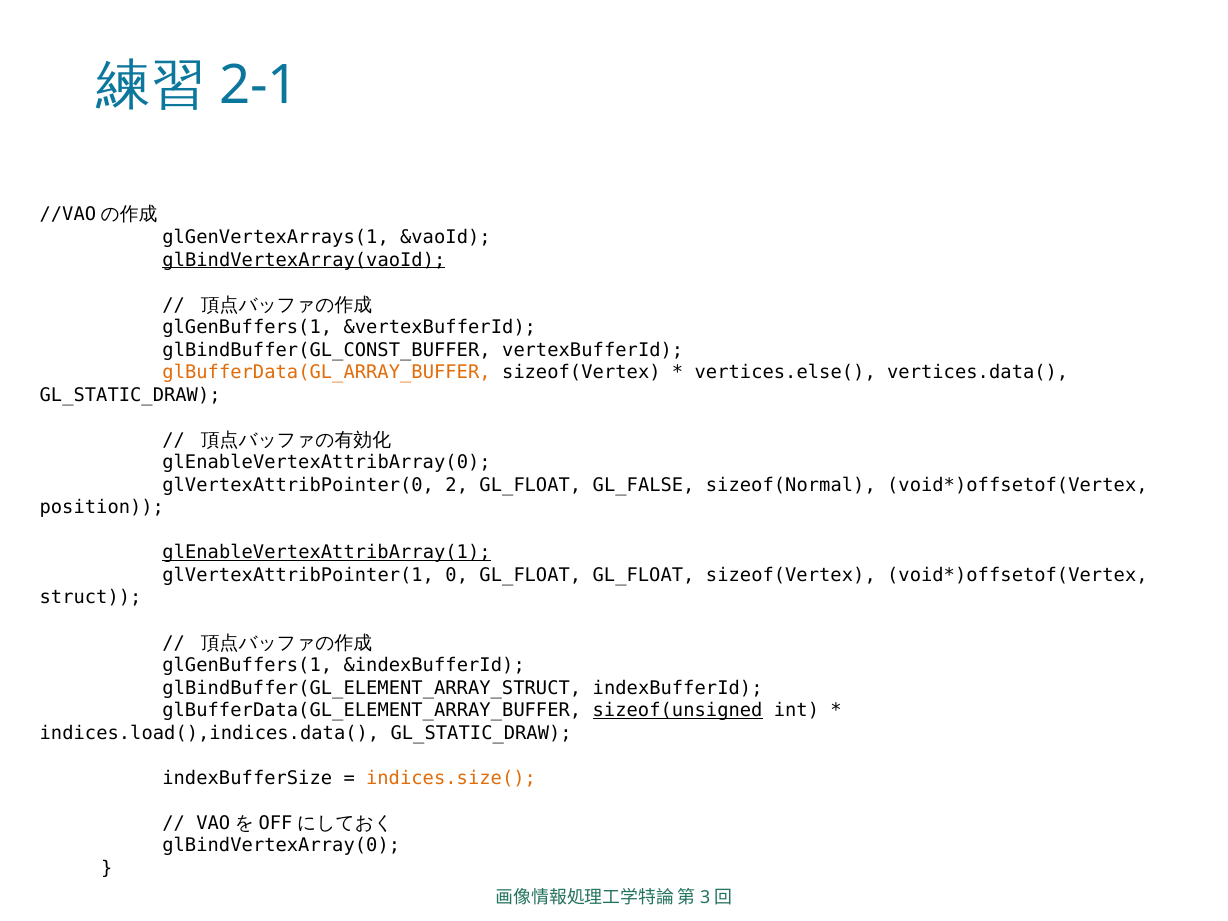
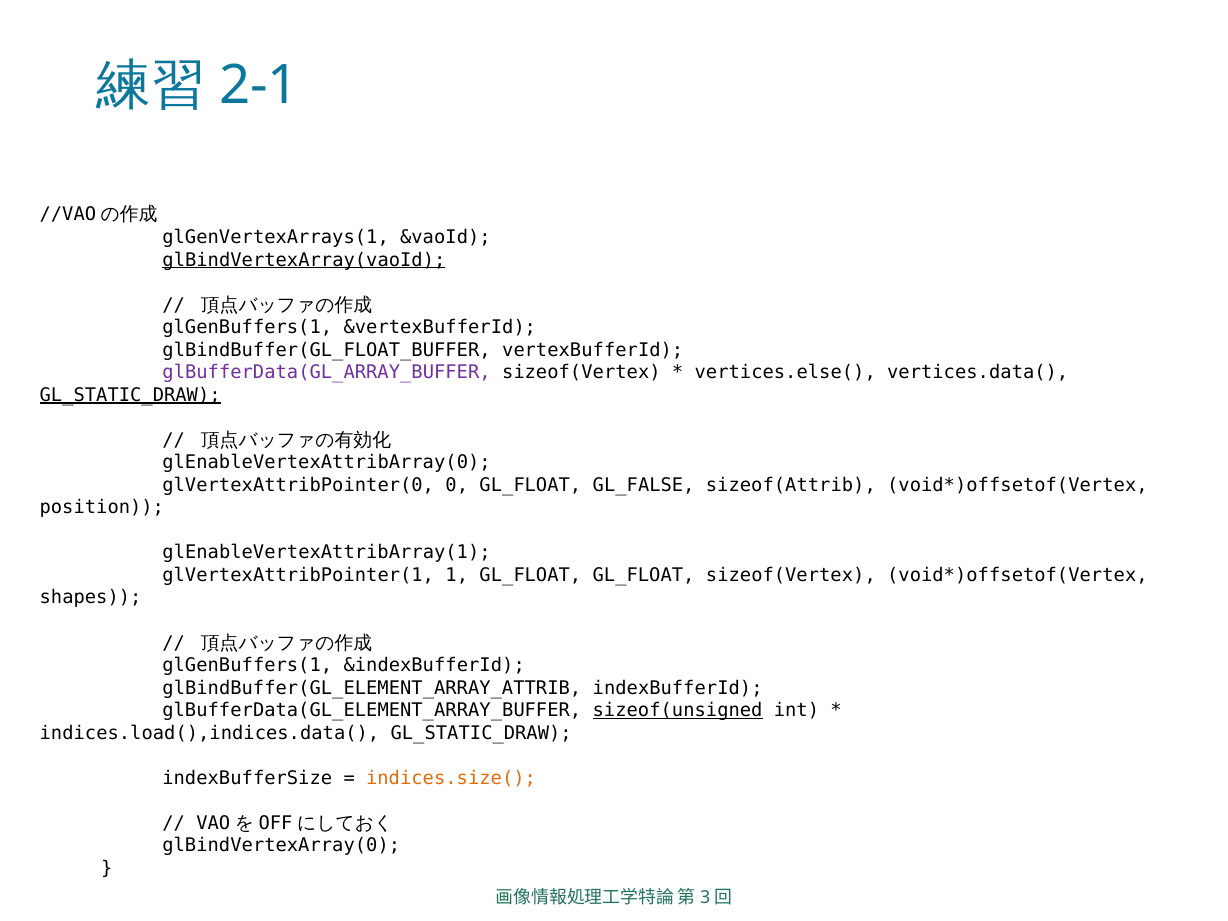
glBindBuffer(GL_CONST_BUFFER: glBindBuffer(GL_CONST_BUFFER -> glBindBuffer(GL_FLOAT_BUFFER (327, 350)
glBufferData(GL_ARRAY_BUFFER colour: orange -> purple (327, 372)
GL_STATIC_DRAW underline: none -> present (130, 395)
2: 2 -> 0 (457, 485)
sizeof(Normal: sizeof(Normal -> sizeof(Attrib (791, 485)
glEnableVertexAttribArray(1 underline: present -> none (327, 553)
0: 0 -> 1 (457, 575)
struct: struct -> shapes (91, 598)
glBindBuffer(GL_ELEMENT_ARRAY_STRUCT: glBindBuffer(GL_ELEMENT_ARRAY_STRUCT -> glBindBuffer(GL_ELEMENT_ARRAY_ATTRIB (372, 688)
